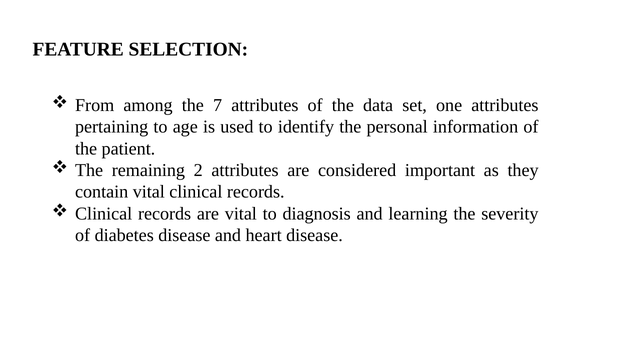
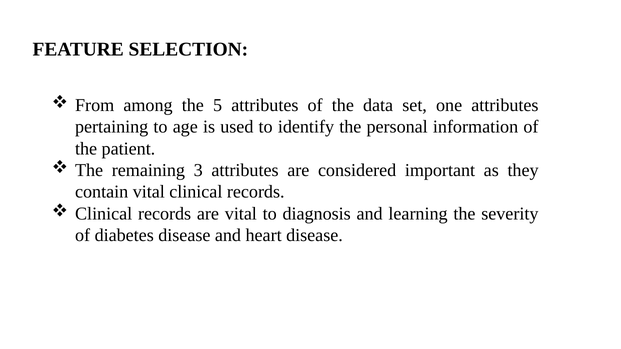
7: 7 -> 5 (218, 105)
2: 2 -> 3 (198, 170)
